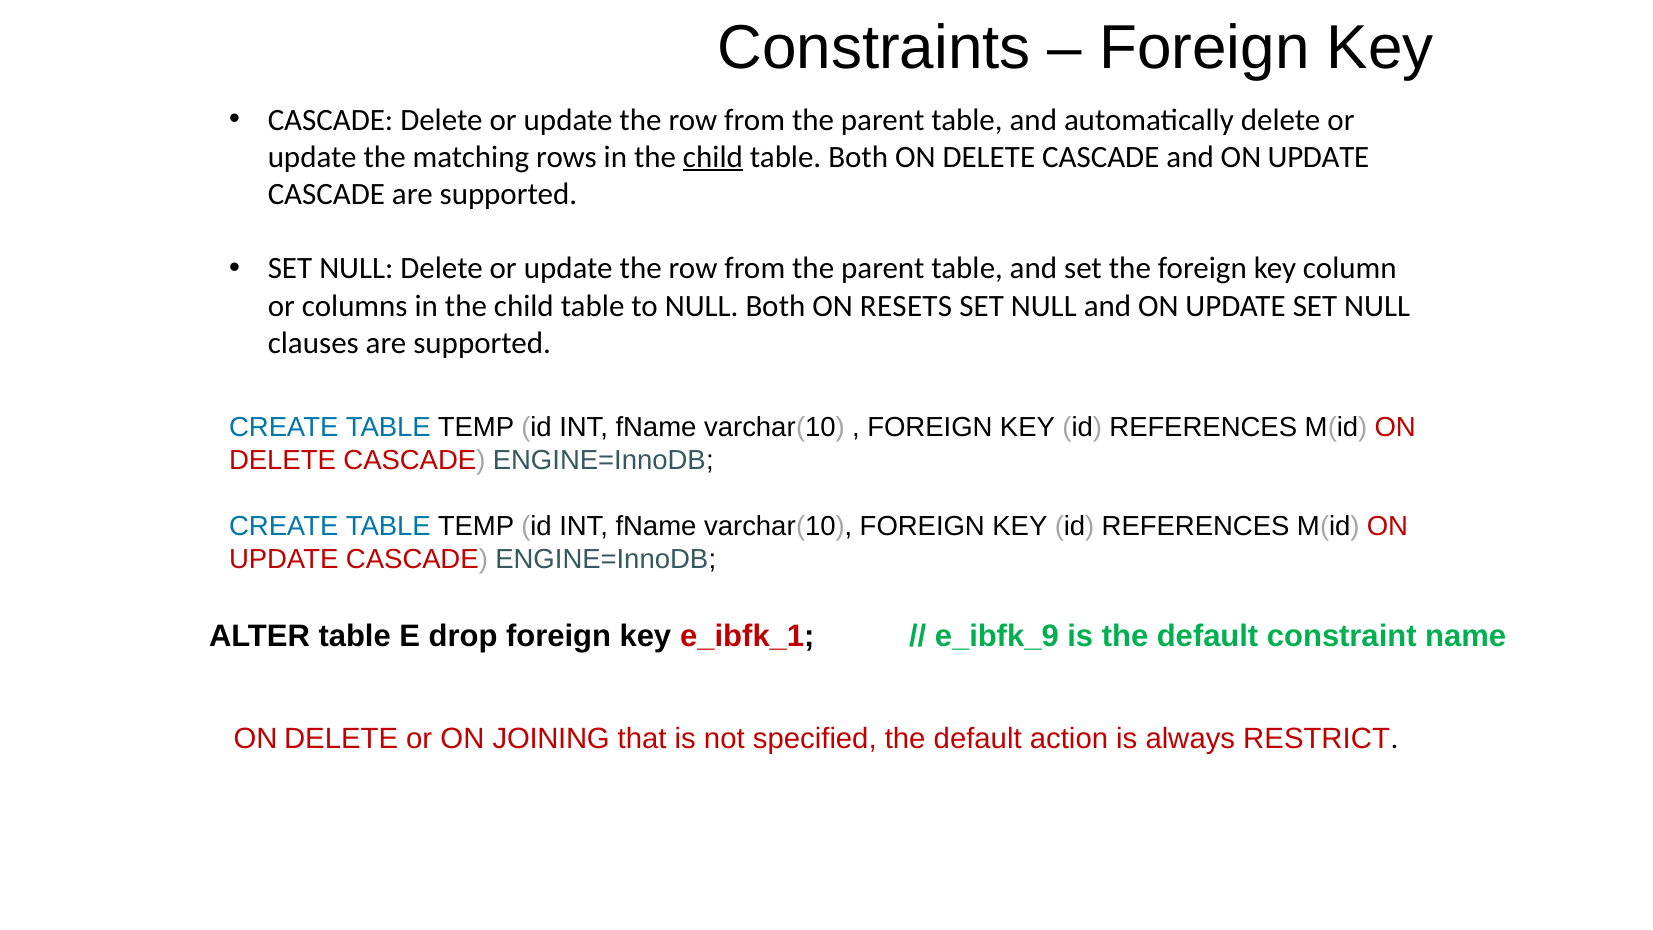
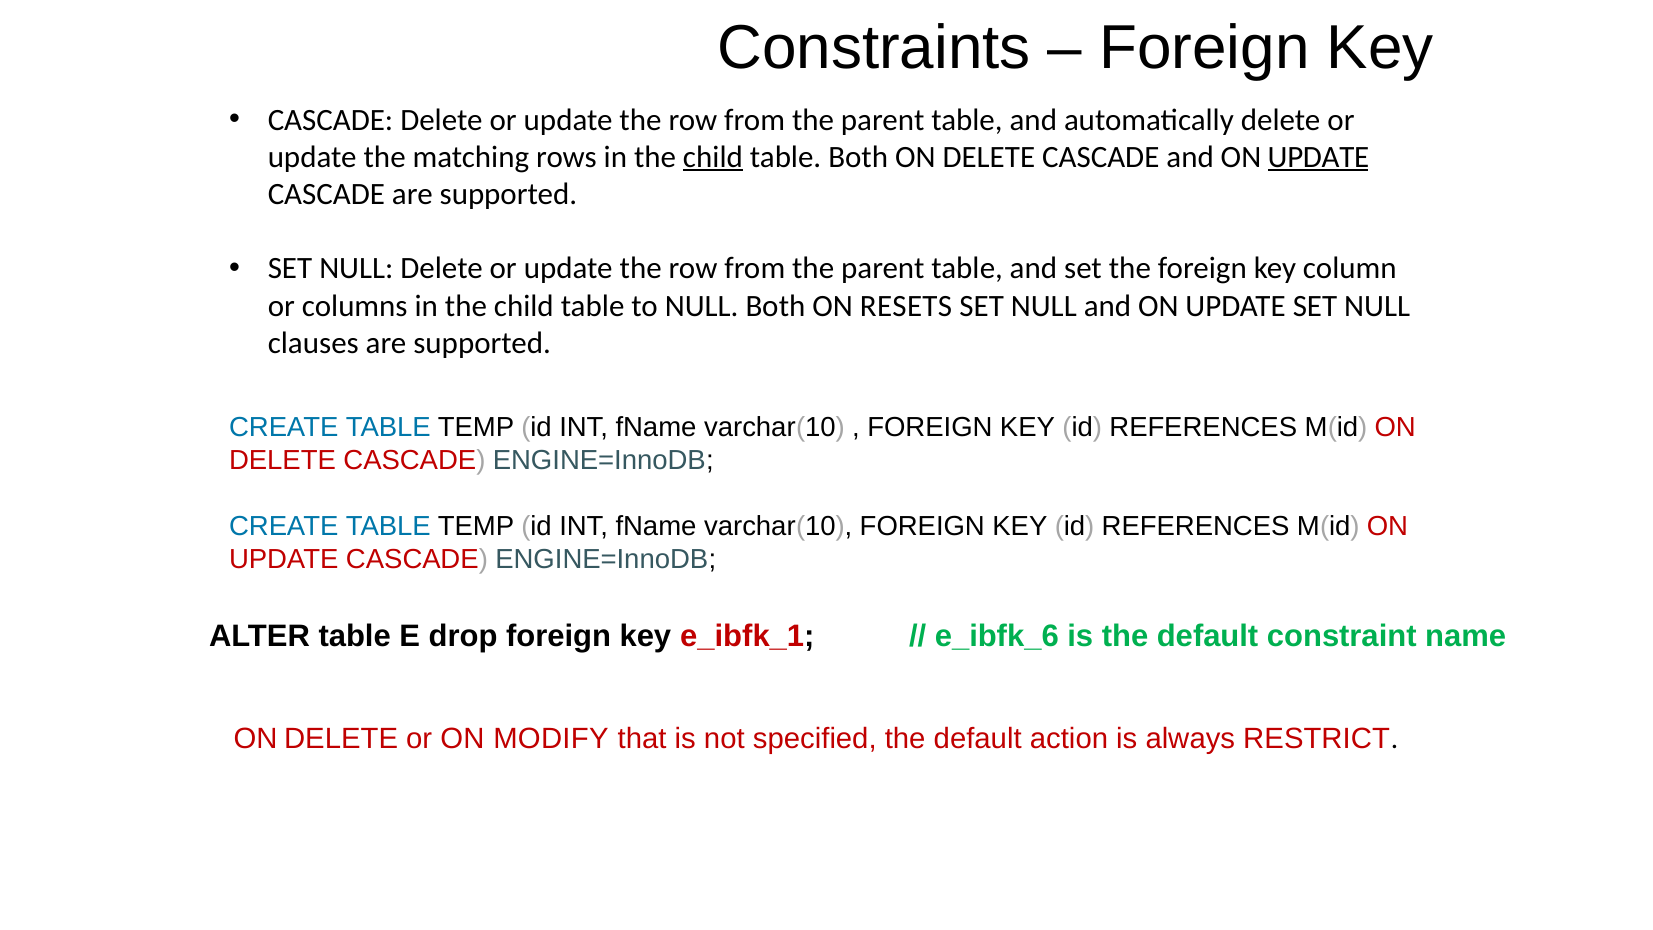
UPDATE underline: none -> present (1318, 157)
e_ibfk_9: e_ibfk_9 -> e_ibfk_6 (997, 636)
JOINING: JOINING -> MODIFY (551, 739)
